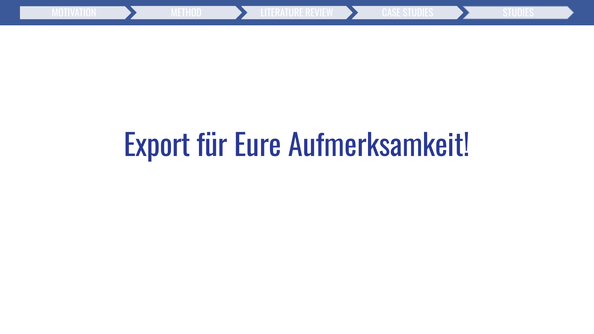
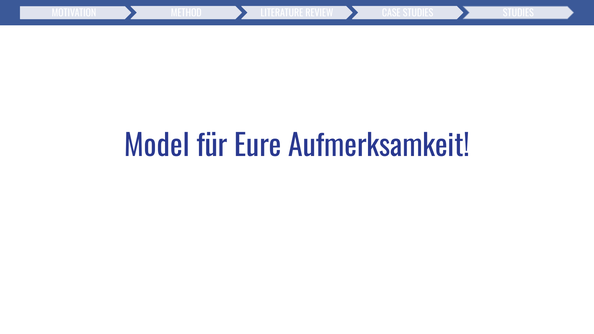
Export: Export -> Model (157, 147)
